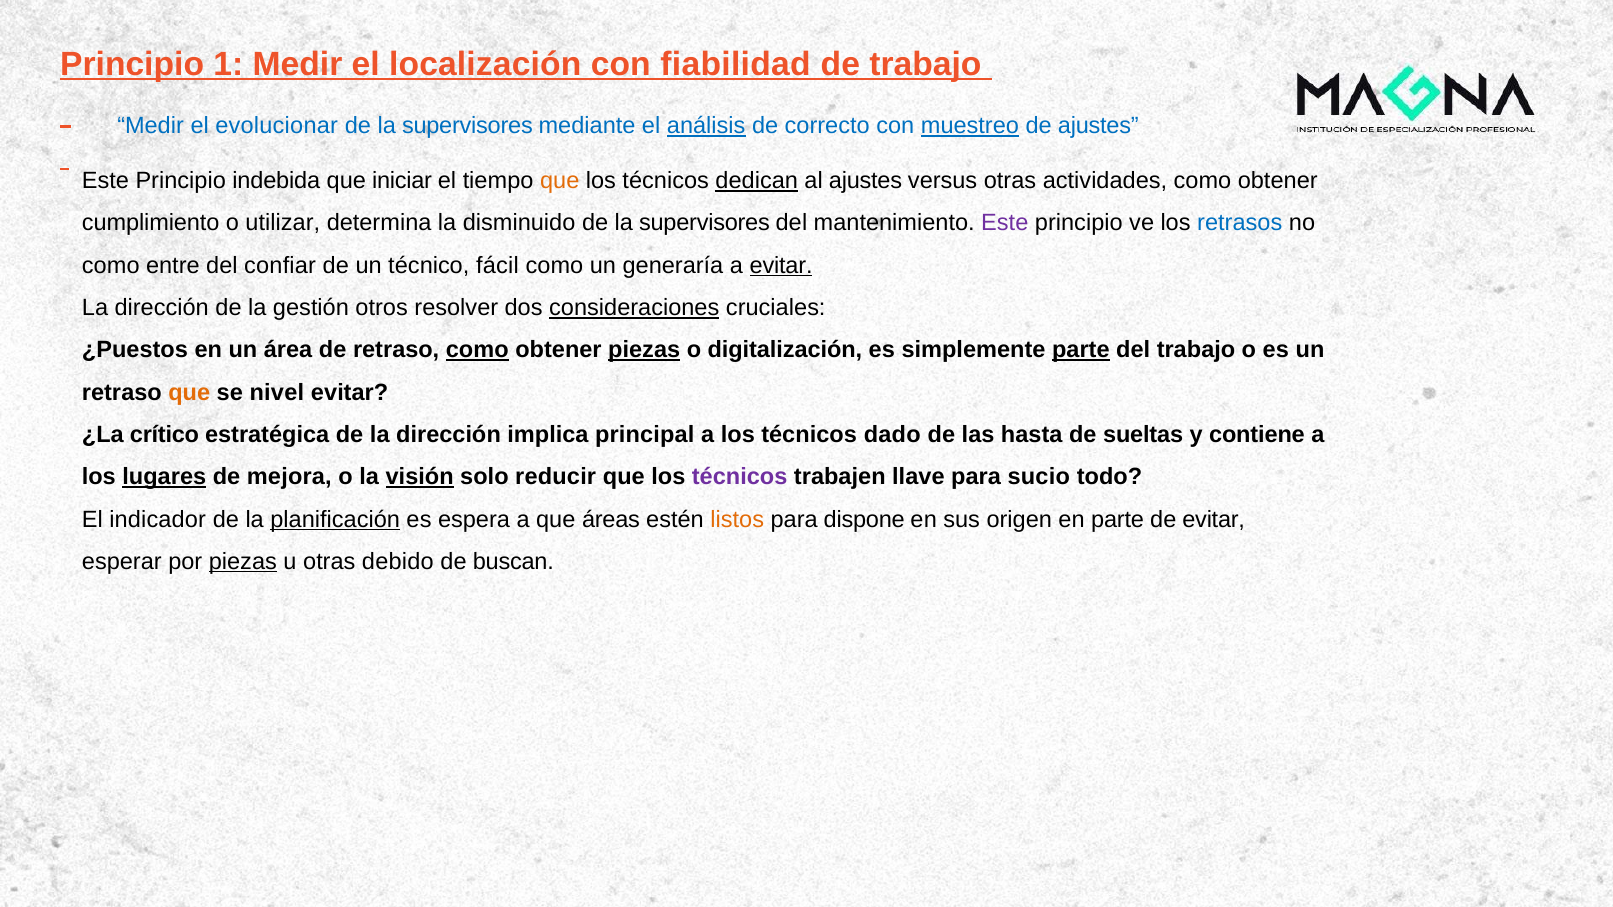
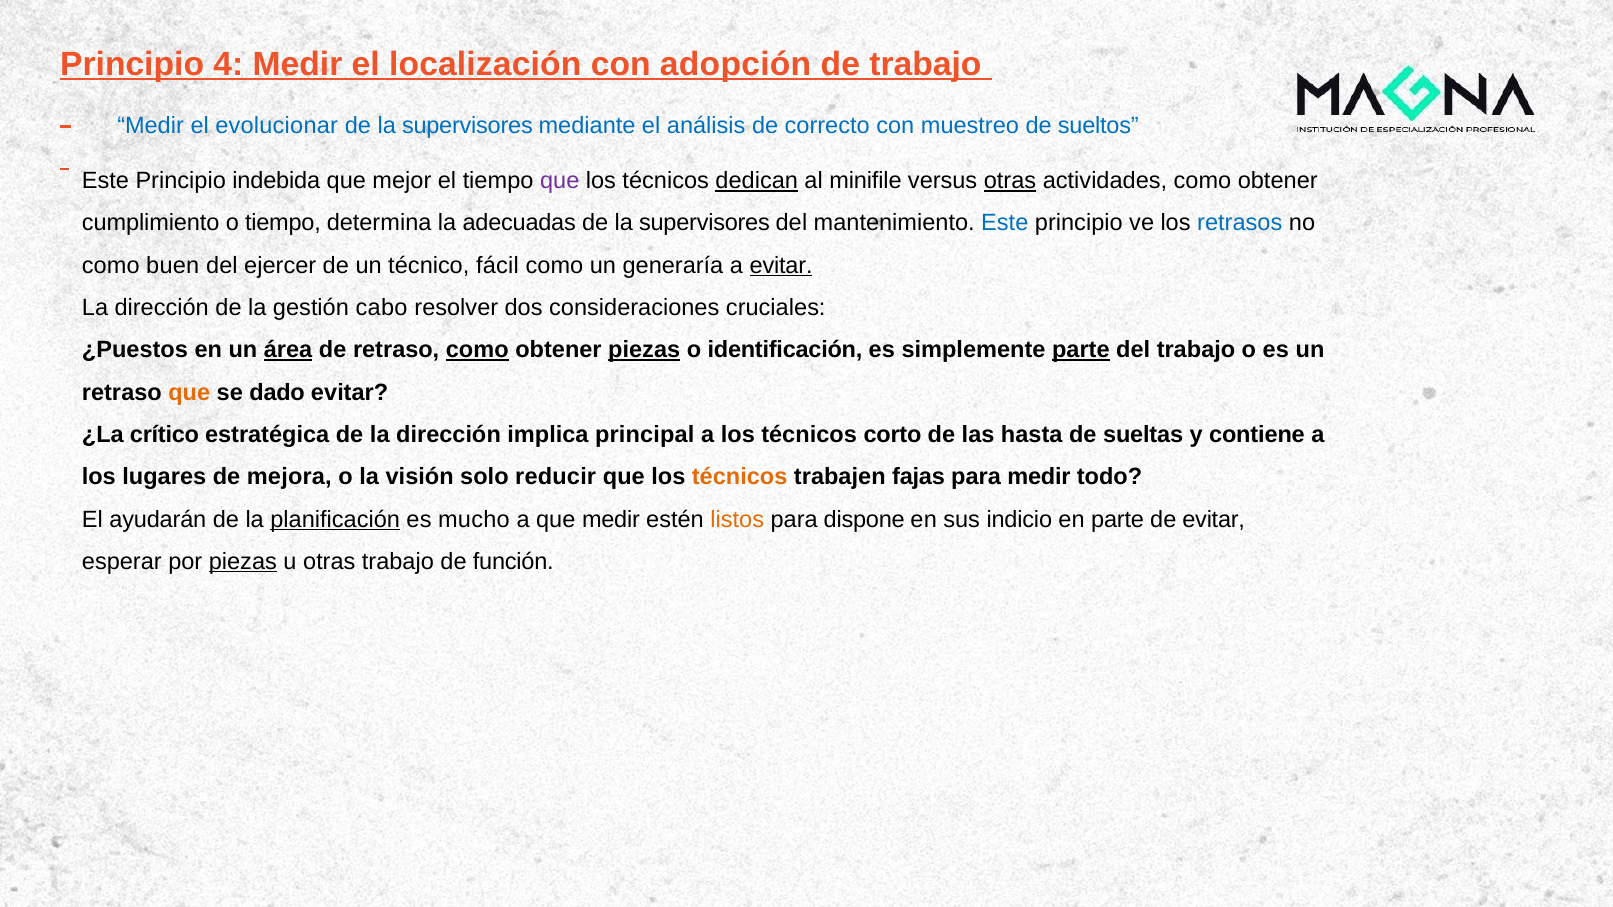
1: 1 -> 4 (228, 64)
fiabilidad: fiabilidad -> adopción (736, 64)
análisis underline: present -> none (706, 126)
muestreo underline: present -> none (970, 126)
de ajustes: ajustes -> sueltos (1098, 126)
iniciar: iniciar -> mejor (402, 181)
que colour: orange -> purple (560, 181)
al ajustes: ajustes -> minifile (865, 181)
otras underline: none -> present (1010, 181)
o utilizar: utilizar -> tiempo (283, 223)
disminuido: disminuido -> adecuadas (519, 223)
Este colour: purple -> blue (1005, 223)
entre: entre -> buen (173, 265)
confiar: confiar -> ejercer (280, 265)
otros: otros -> cabo (382, 308)
consideraciones underline: present -> none (634, 308)
área underline: none -> present (288, 350)
digitalización: digitalización -> identificación (785, 350)
nivel: nivel -> dado (277, 392)
dado: dado -> corto (892, 435)
lugares underline: present -> none (164, 477)
visión underline: present -> none (420, 477)
técnicos colour: purple -> orange (740, 477)
llave: llave -> fajas (919, 477)
para sucio: sucio -> medir (1039, 477)
indicador: indicador -> ayudarán (158, 520)
espera: espera -> mucho (474, 520)
que áreas: áreas -> medir (611, 520)
origen: origen -> indicio (1019, 520)
otras debido: debido -> trabajo (398, 562)
buscan: buscan -> función (513, 562)
